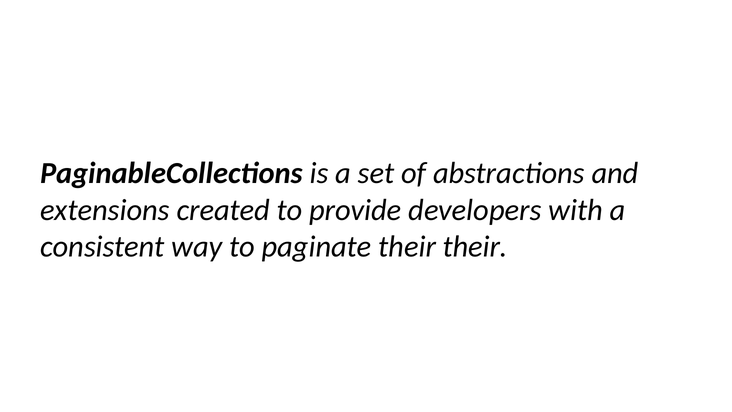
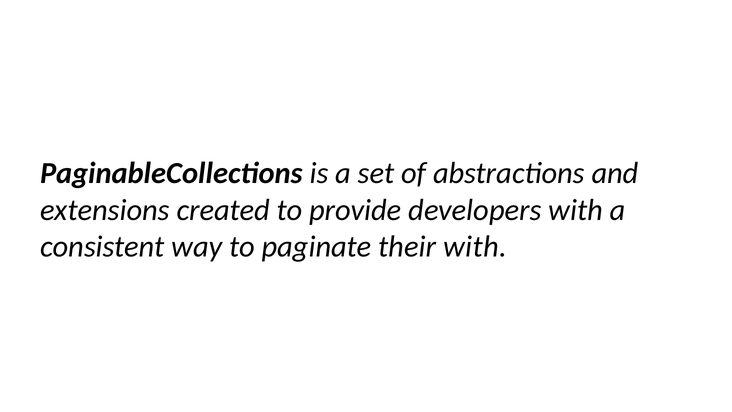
their their: their -> with (475, 246)
